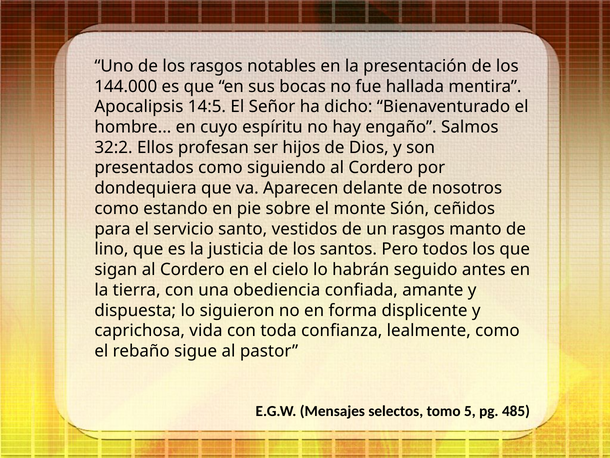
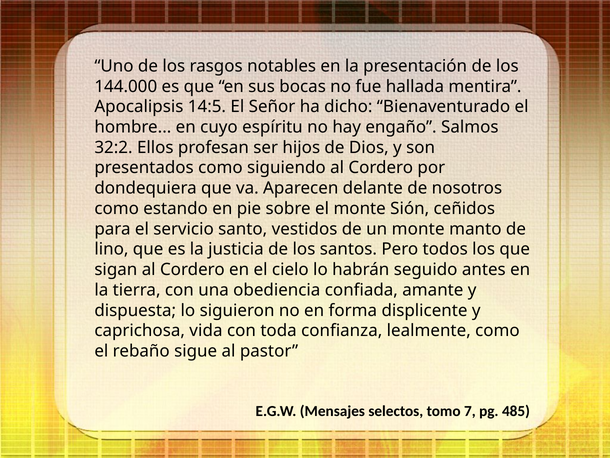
un rasgos: rasgos -> monte (418, 229)
5: 5 -> 7 (470, 411)
